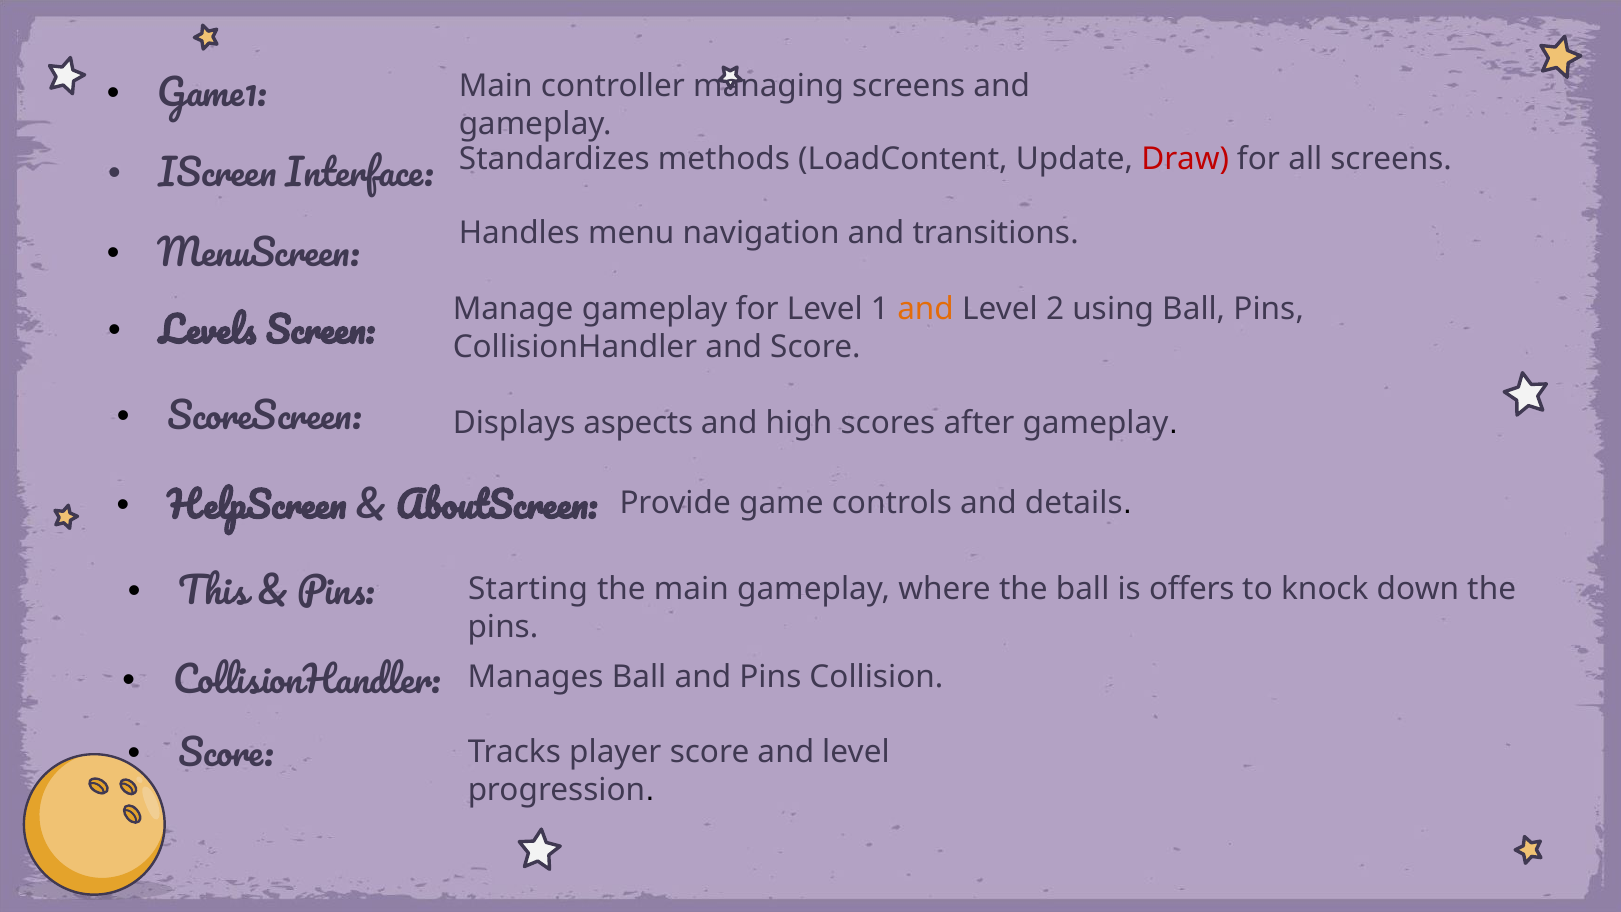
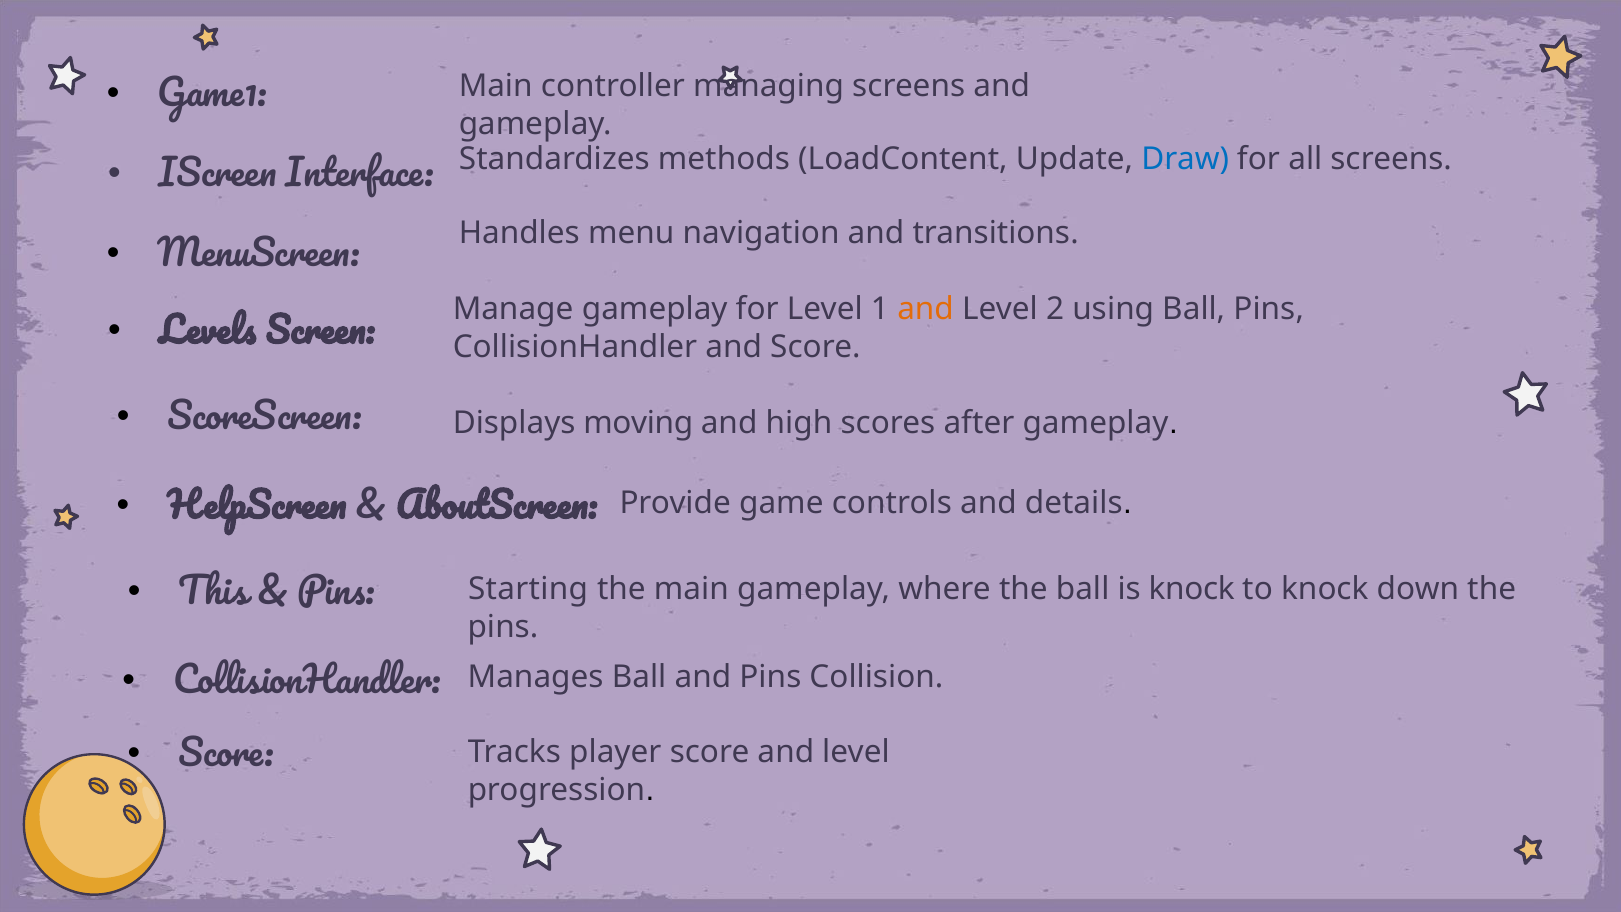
Draw colour: red -> blue (1185, 159)
aspects: aspects -> moving (638, 423)
is offers: offers -> knock (1192, 589)
